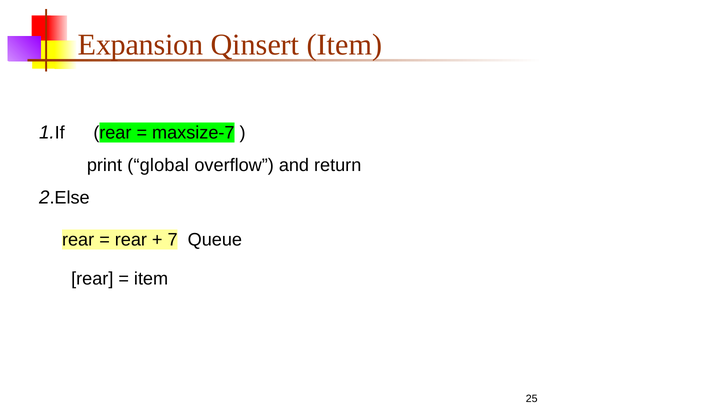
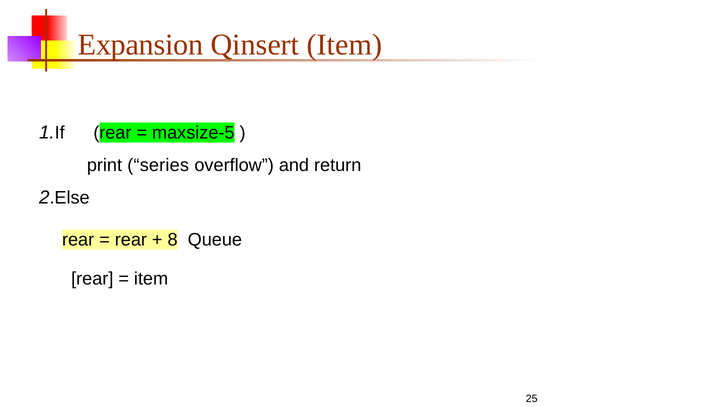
maxsize-7: maxsize-7 -> maxsize-5 (193, 133)
global: global -> series (158, 165)
7: 7 -> 8 (173, 240)
